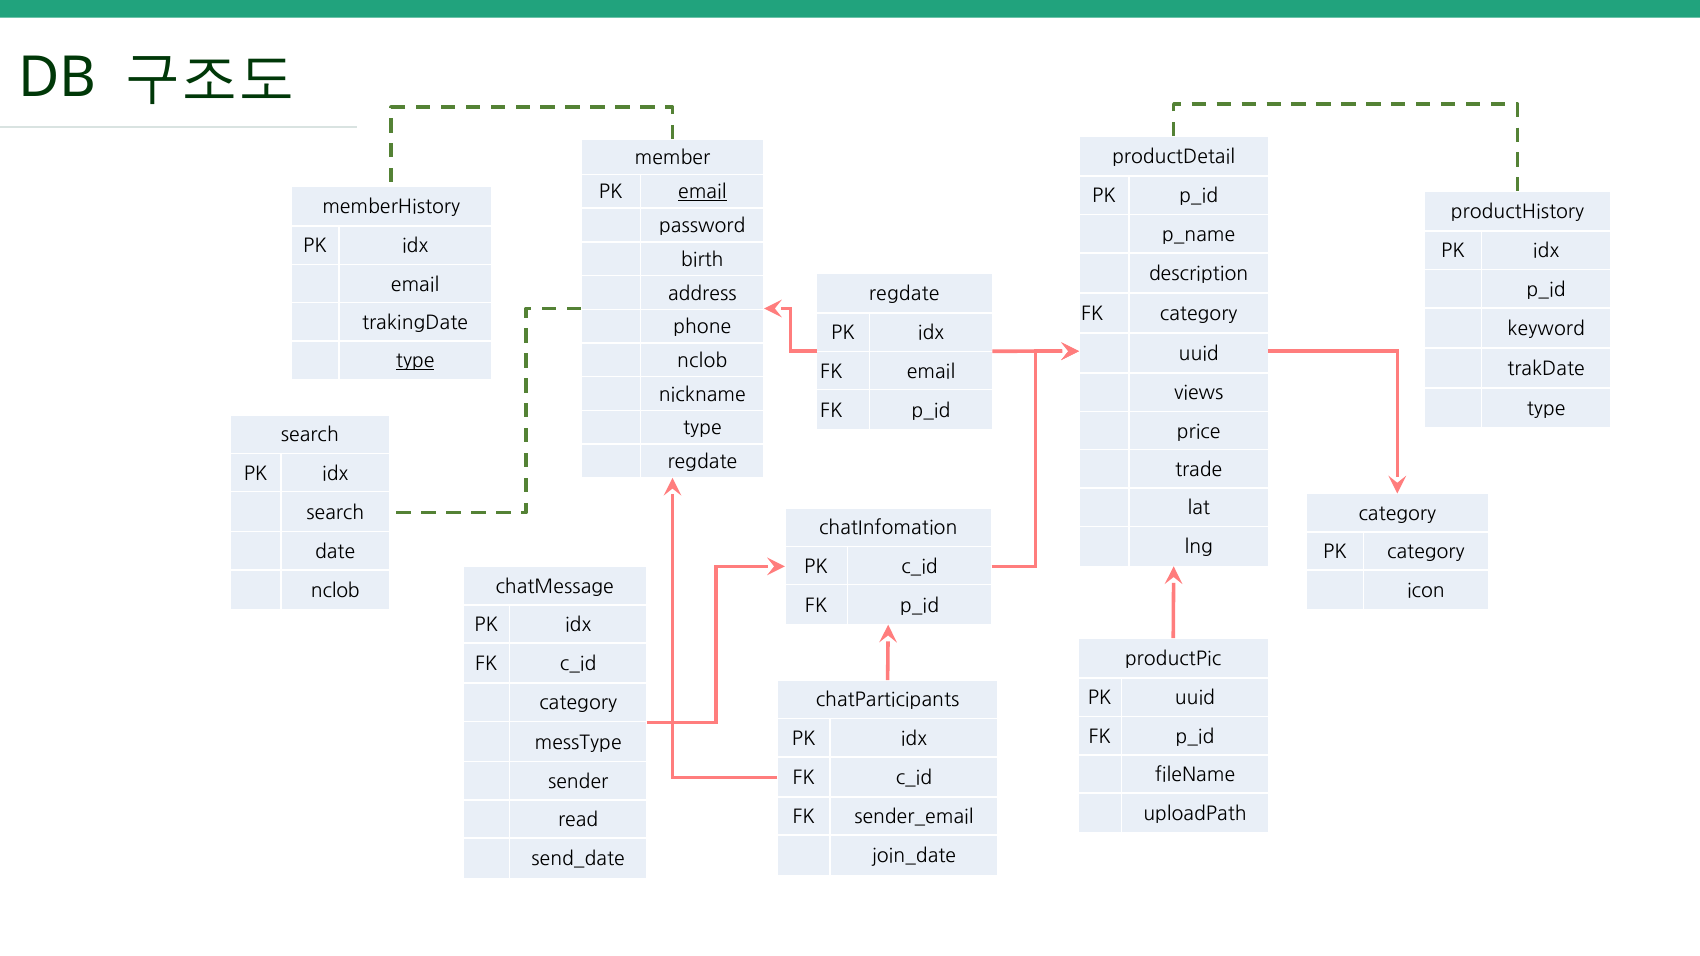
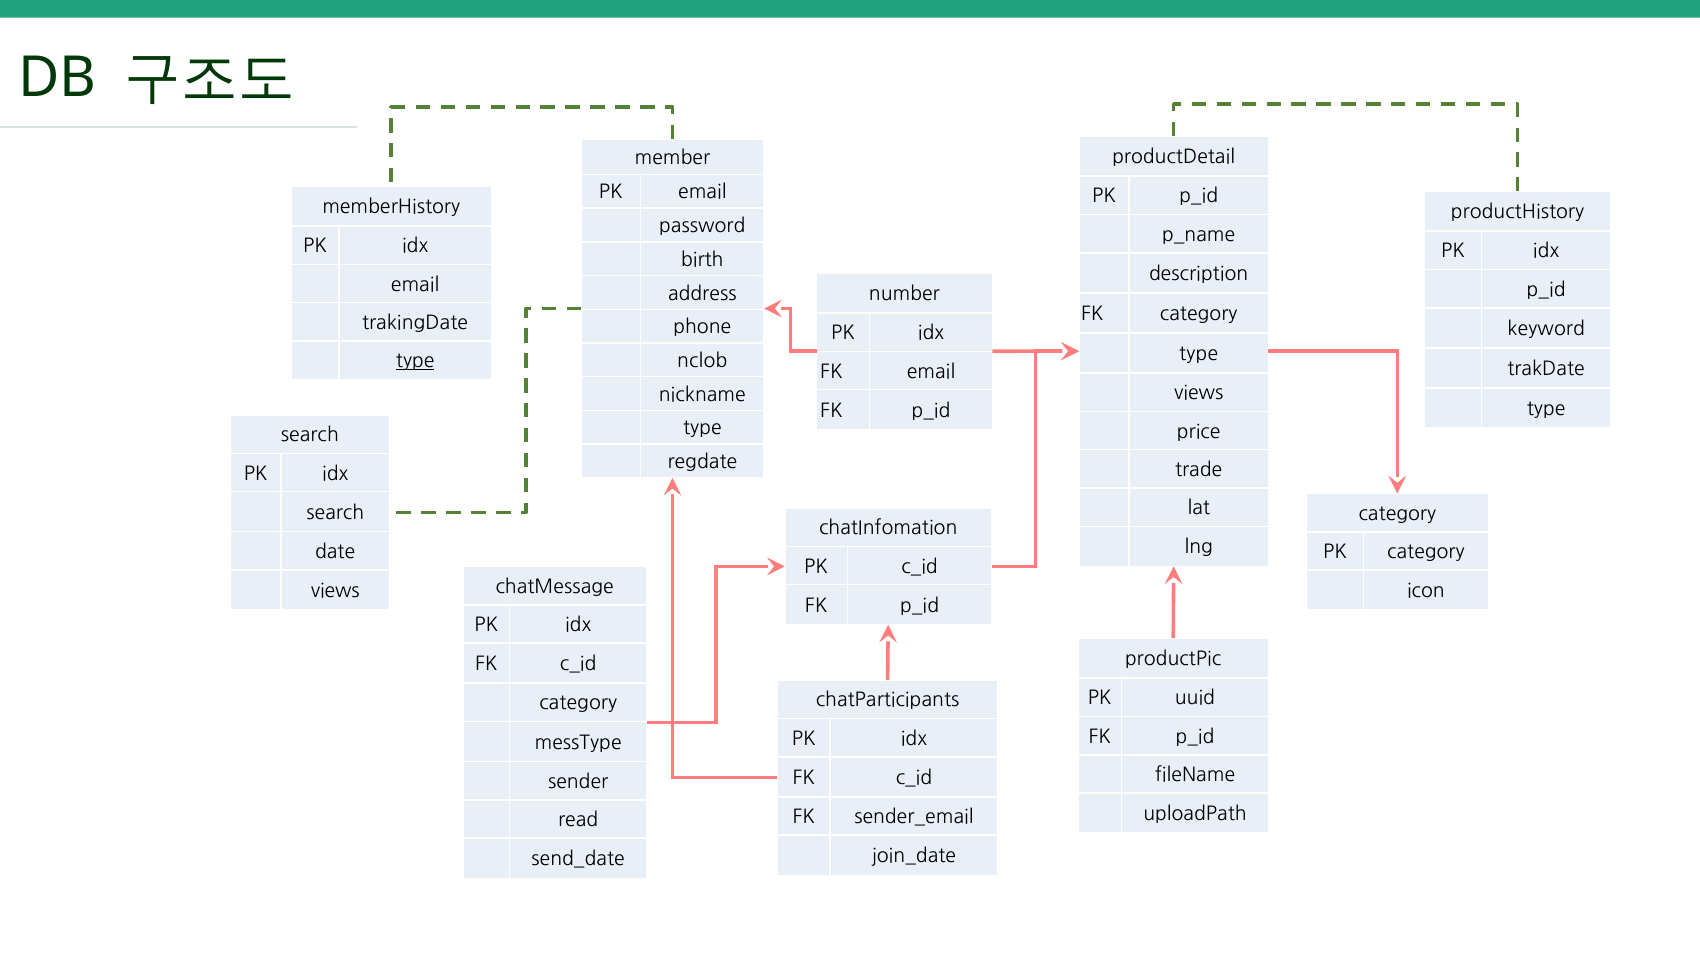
email underline: present -> none (702, 193)
regdate: regdate -> number (904, 294)
uuid: uuid -> type (1199, 354)
nclob: nclob -> views (335, 591)
